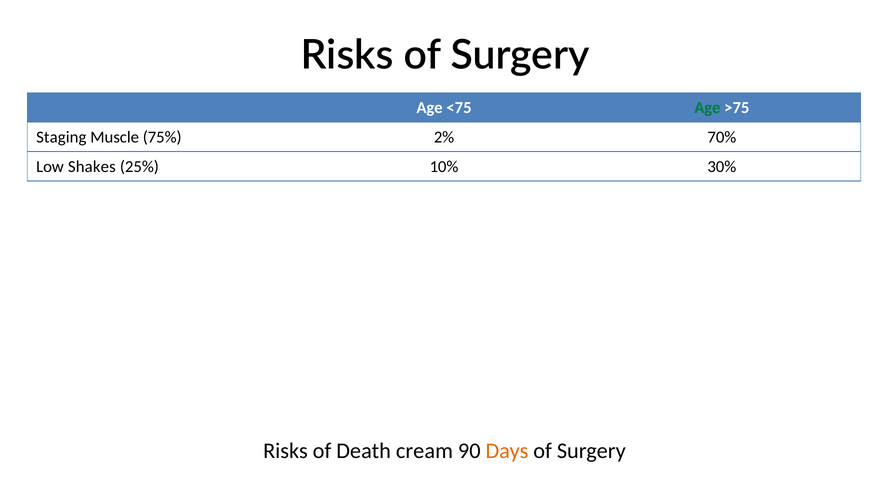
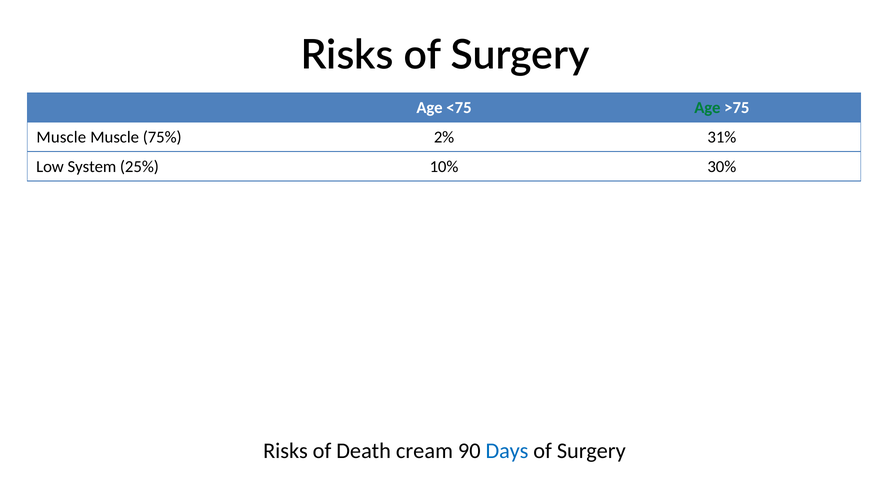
Staging: Staging -> Muscle (61, 137)
70%: 70% -> 31% (722, 137)
Shakes: Shakes -> System (92, 167)
Days colour: orange -> blue (507, 451)
